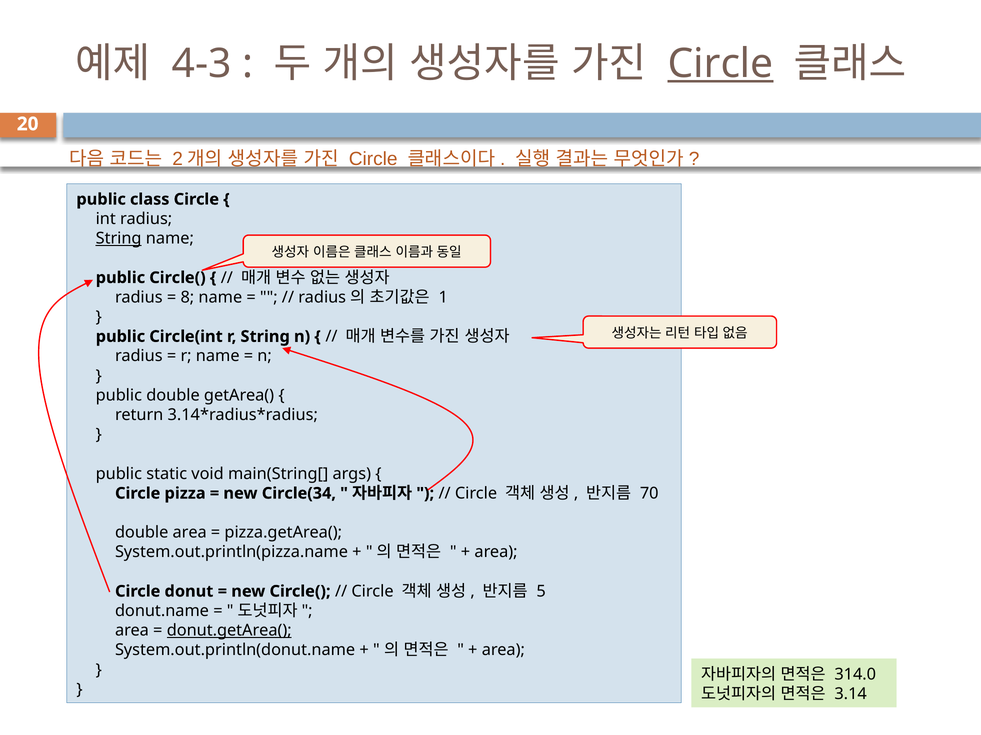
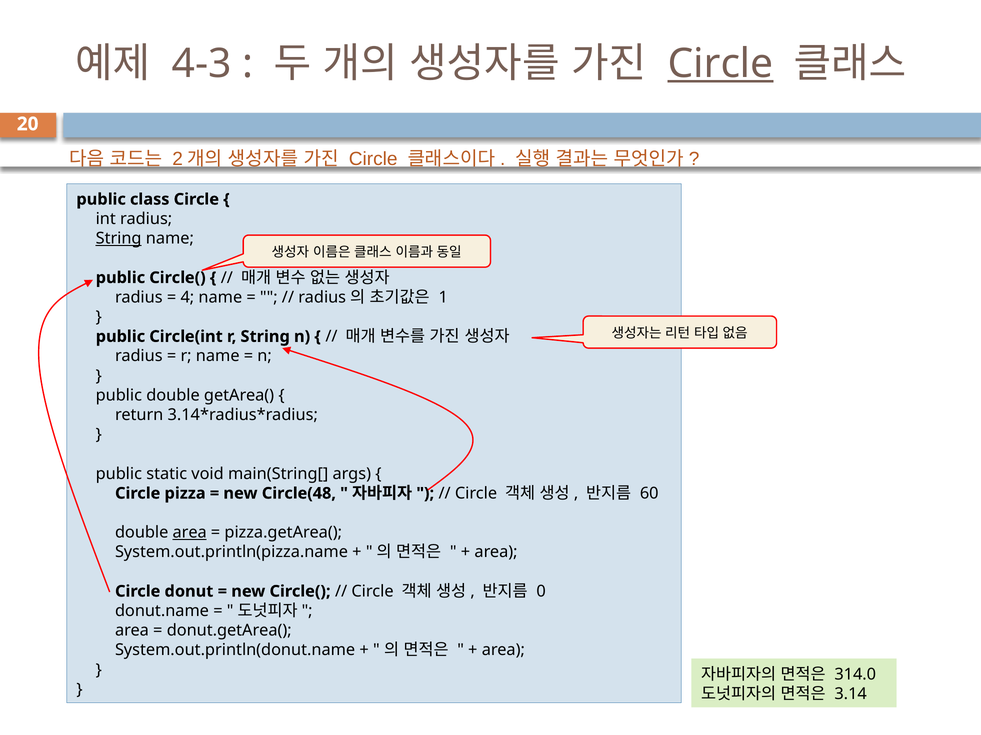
8: 8 -> 4 (187, 298)
Circle(34: Circle(34 -> Circle(48 (299, 494)
70: 70 -> 60 (649, 494)
area underline: none -> present (190, 533)
5: 5 -> 0 (541, 592)
donut.getArea( underline: present -> none (229, 631)
